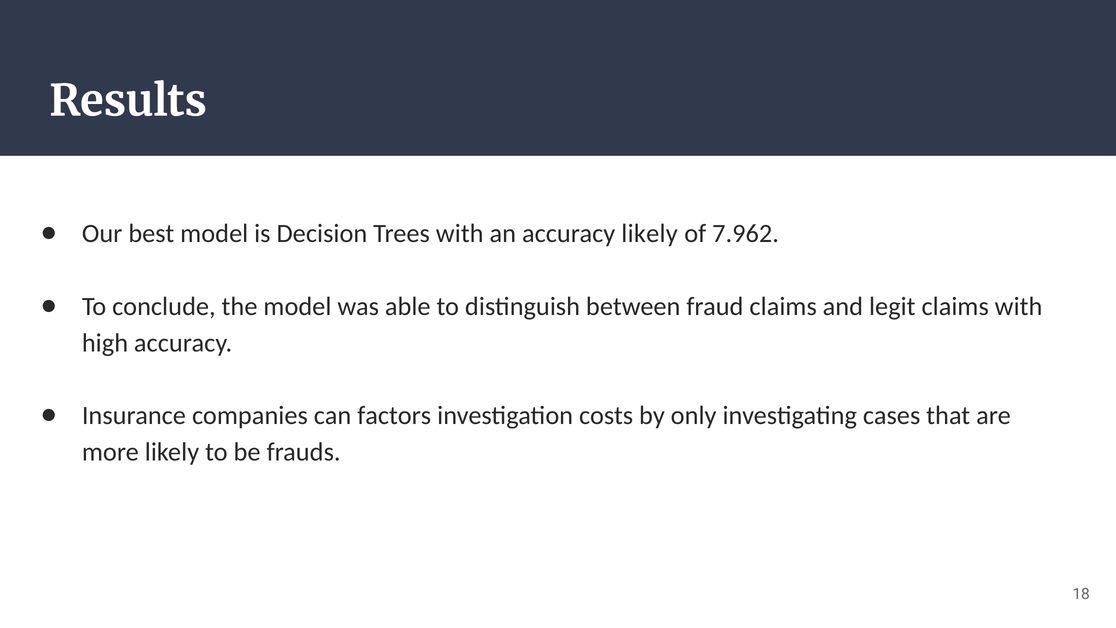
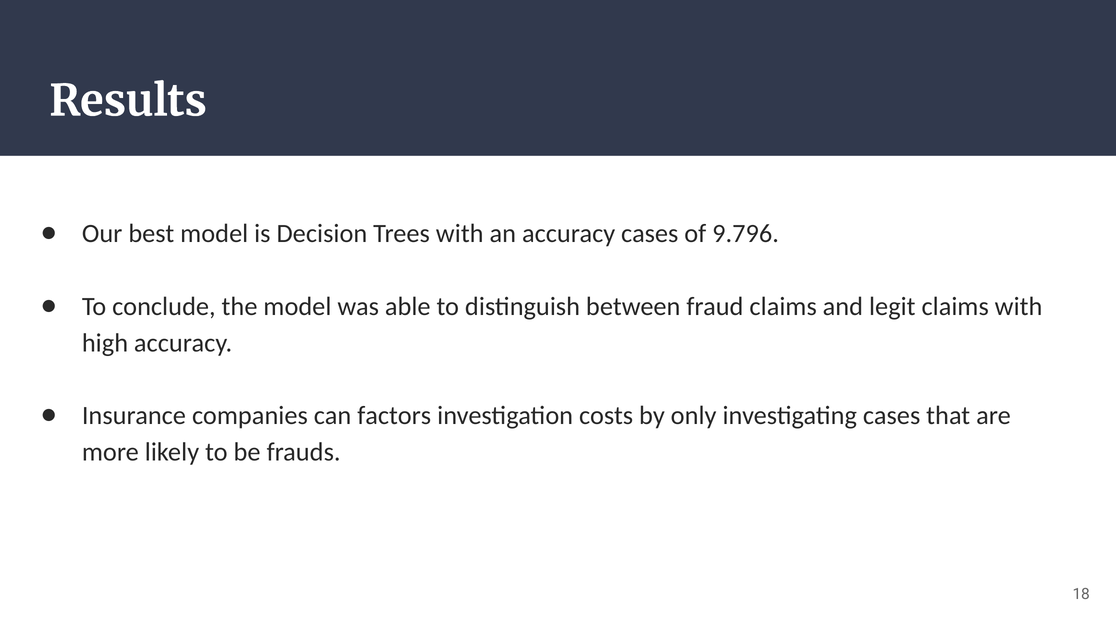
accuracy likely: likely -> cases (650, 234)
7.962: 7.962 -> 9.796 (746, 234)
